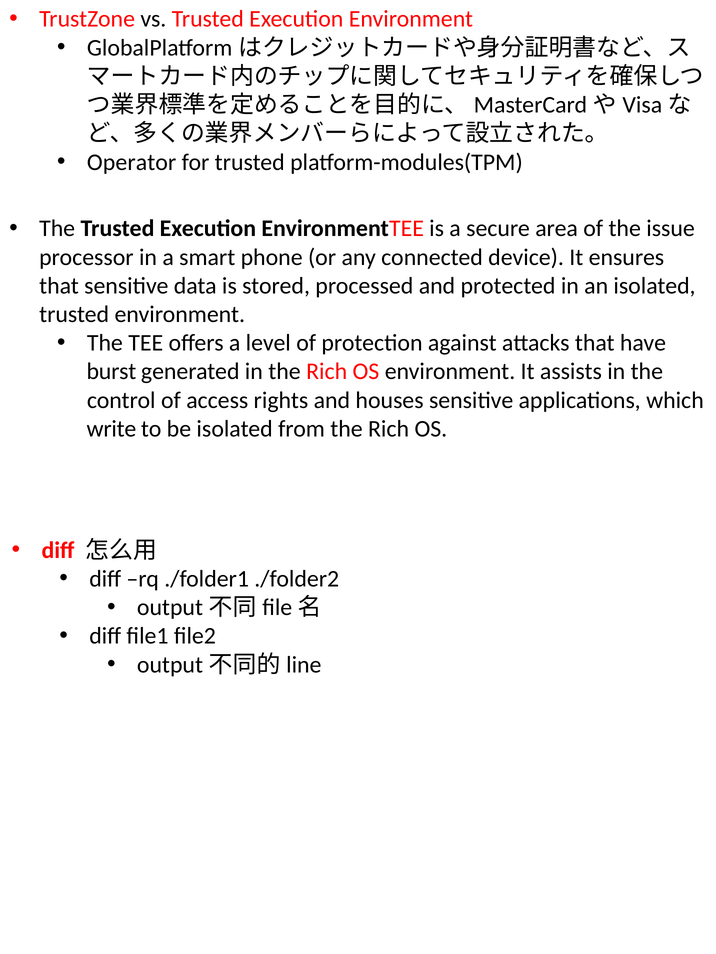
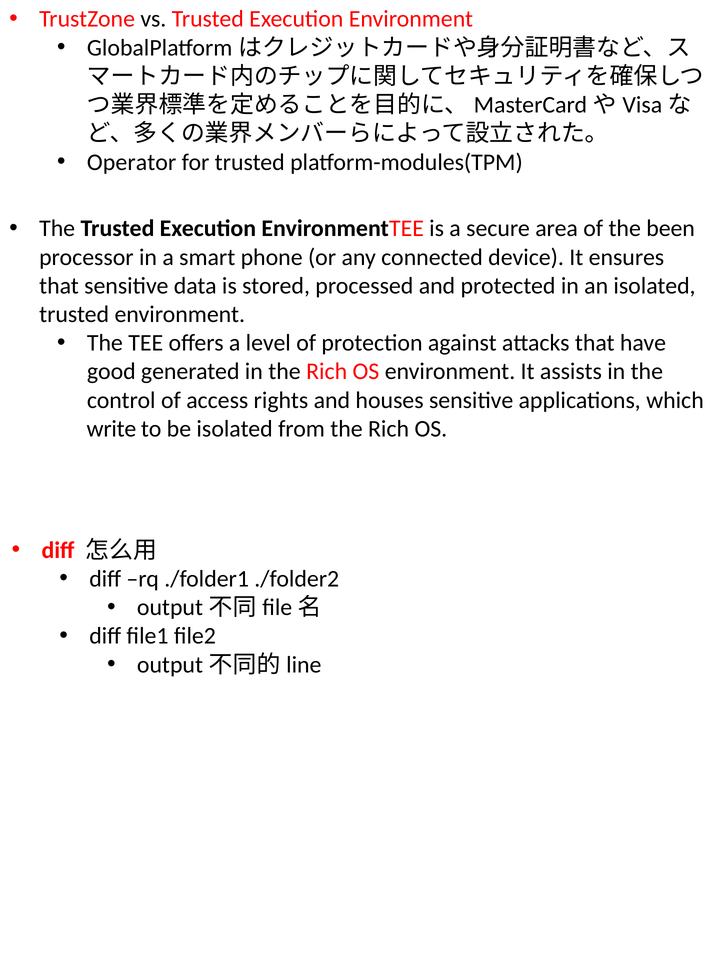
issue: issue -> been (671, 229)
burst: burst -> good (111, 372)
